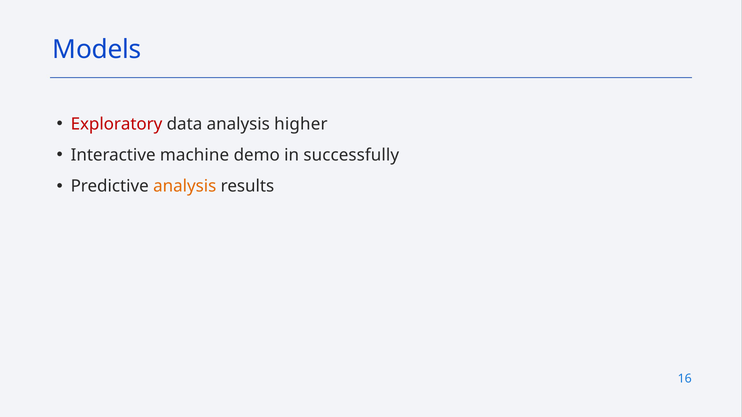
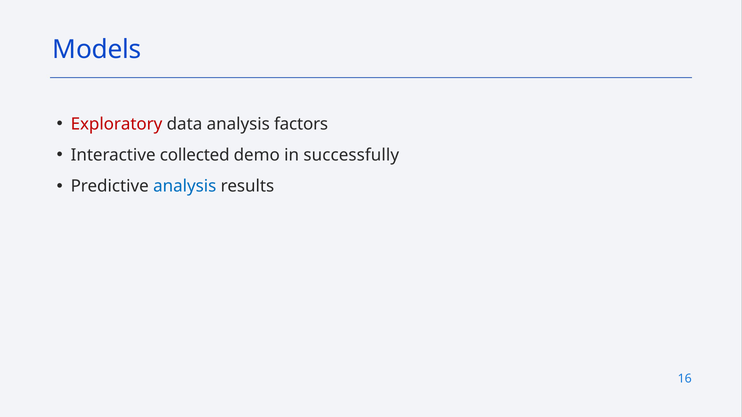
higher: higher -> factors (301, 124)
machine: machine -> collected (195, 155)
analysis colour: orange -> blue (185, 187)
